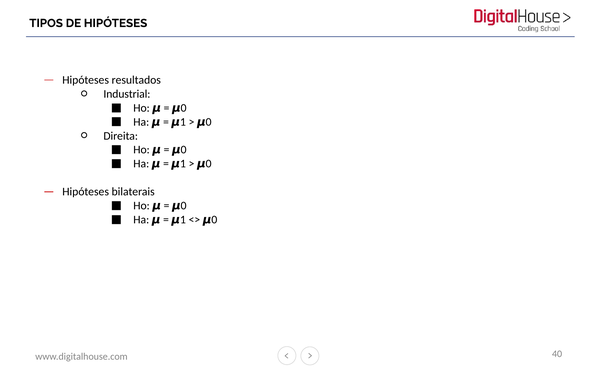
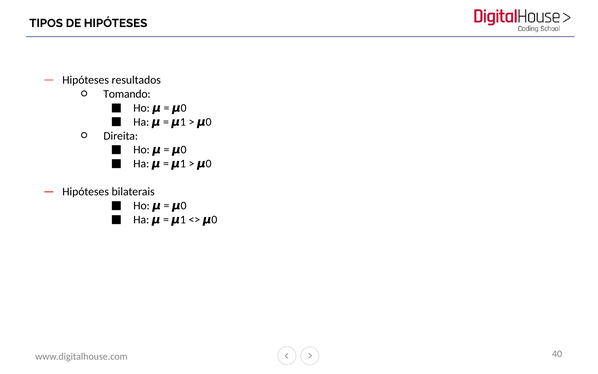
Industrial: Industrial -> Tomando (127, 94)
